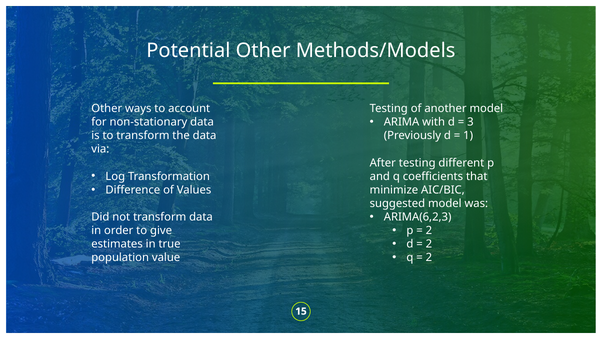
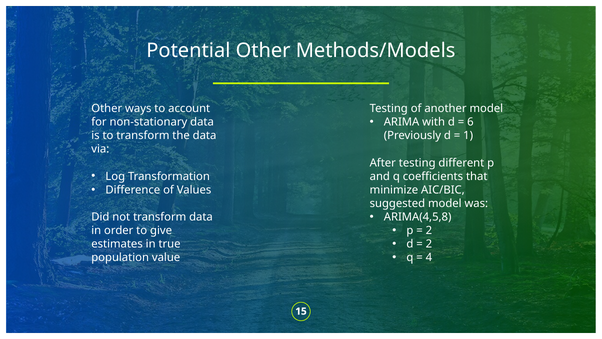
3: 3 -> 6 (470, 122)
ARIMA(6,2,3: ARIMA(6,2,3 -> ARIMA(4,5,8 (418, 217)
2: 2 -> 4 (429, 257)
